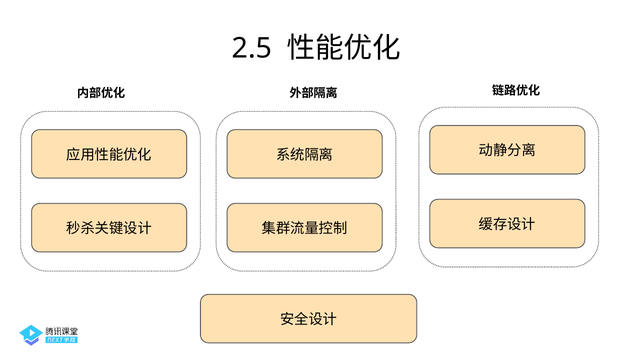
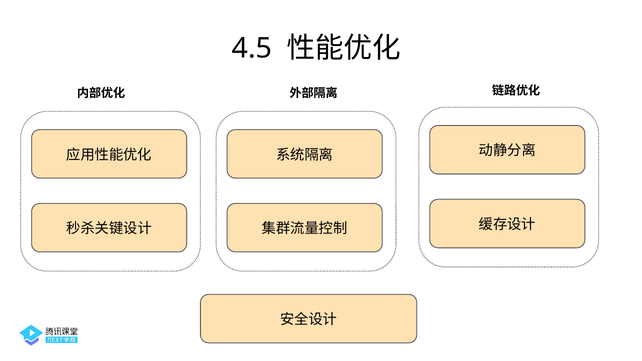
2.5: 2.5 -> 4.5 (252, 49)
